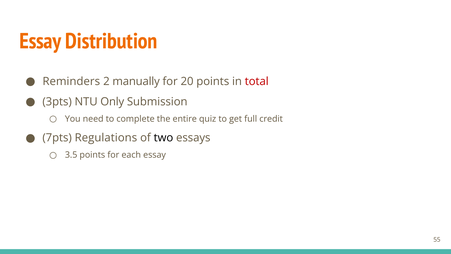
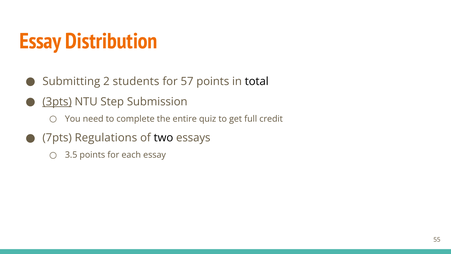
Reminders: Reminders -> Submitting (71, 81)
manually: manually -> students (136, 81)
20: 20 -> 57 (187, 81)
total colour: red -> black (257, 81)
3pts underline: none -> present (57, 102)
Only: Only -> Step (112, 102)
